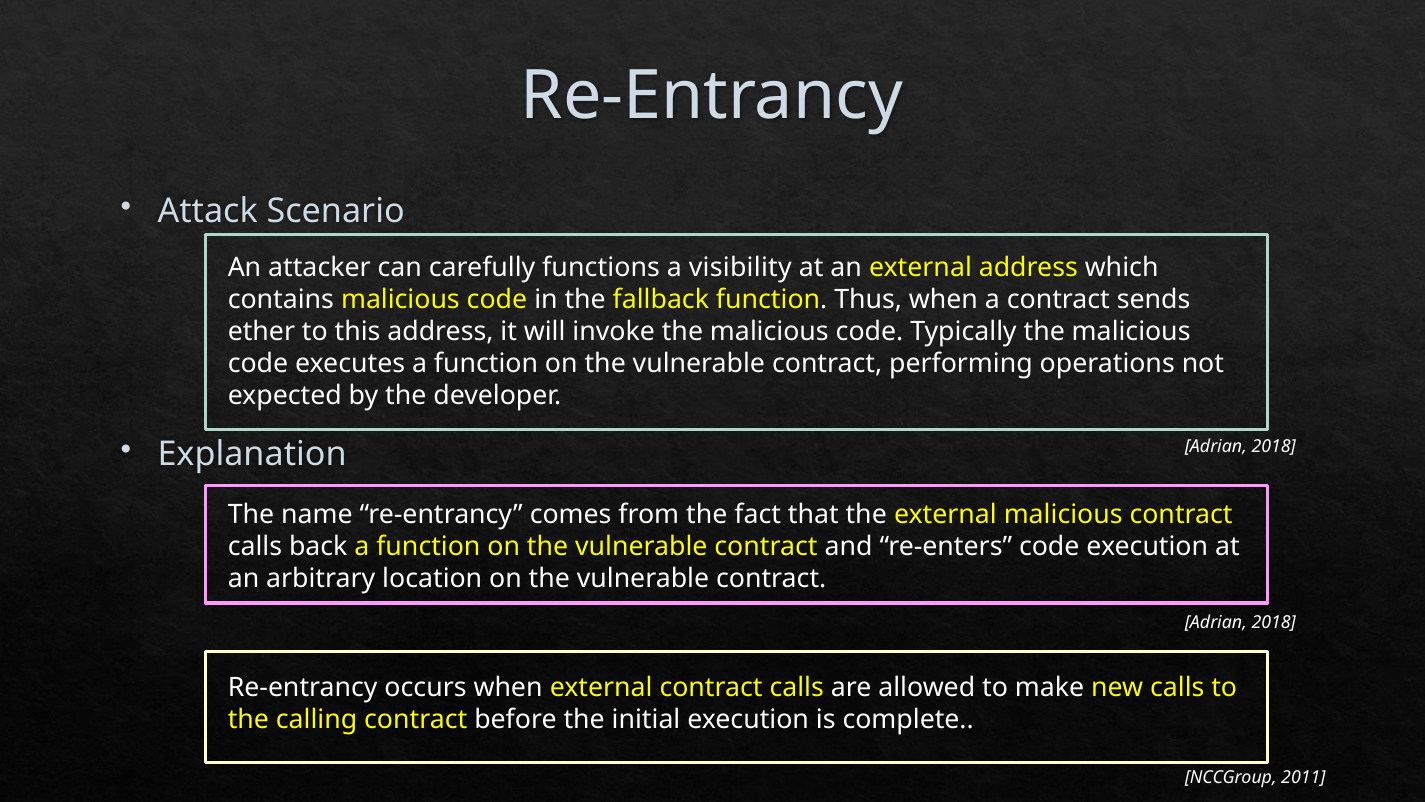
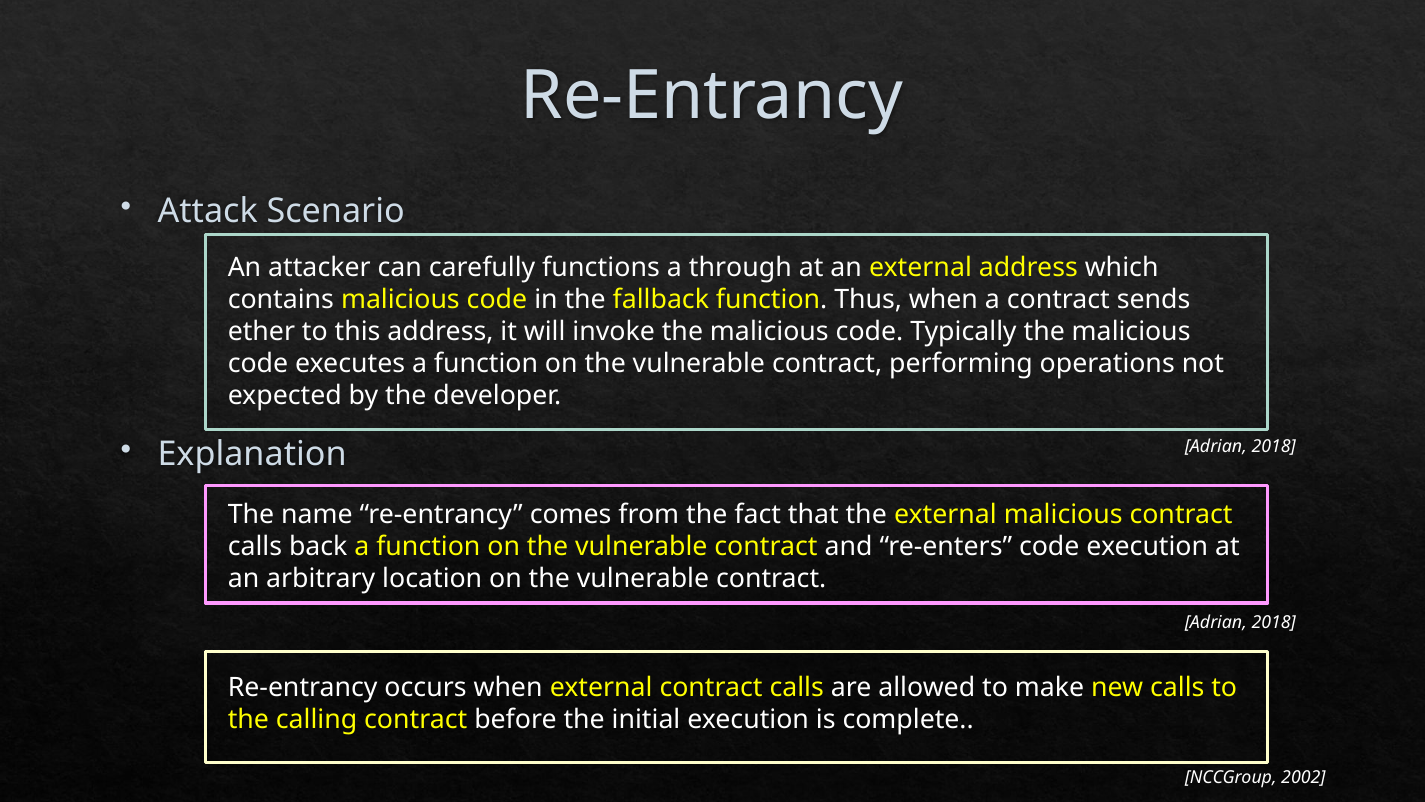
visibility: visibility -> through (740, 267)
2011: 2011 -> 2002 (1303, 777)
